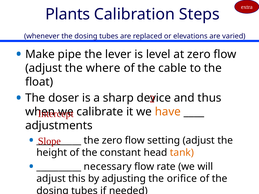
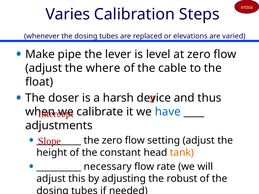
Plants: Plants -> Varies (68, 14)
sharp: sharp -> harsh (118, 98)
have colour: orange -> blue (168, 112)
orifice: orifice -> robust (182, 179)
